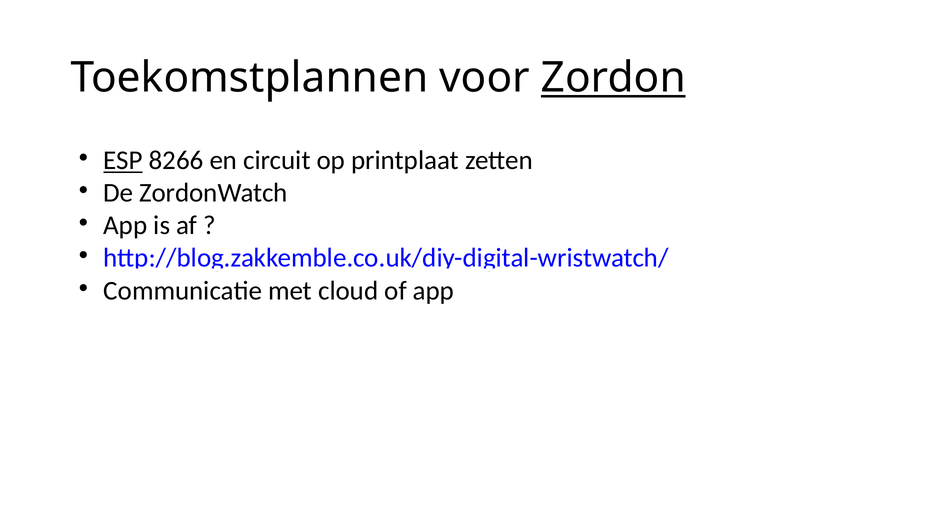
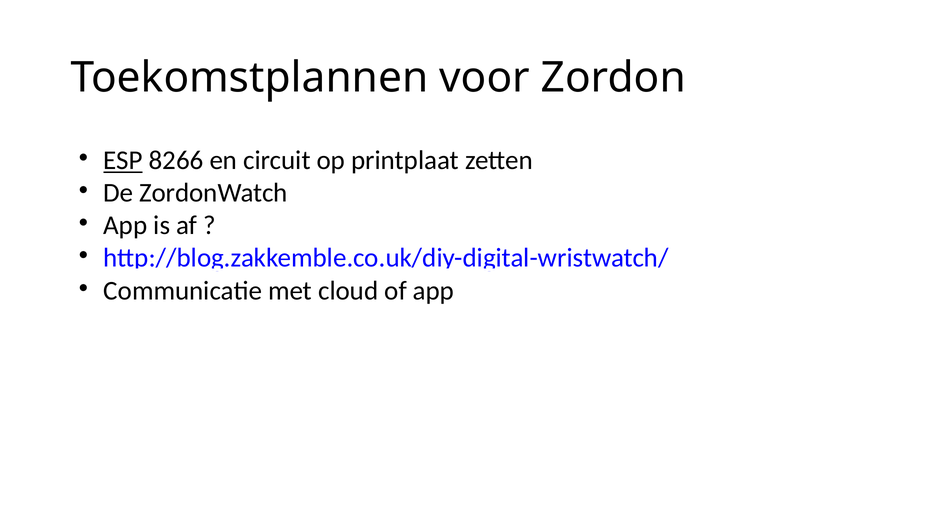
Zordon underline: present -> none (613, 78)
